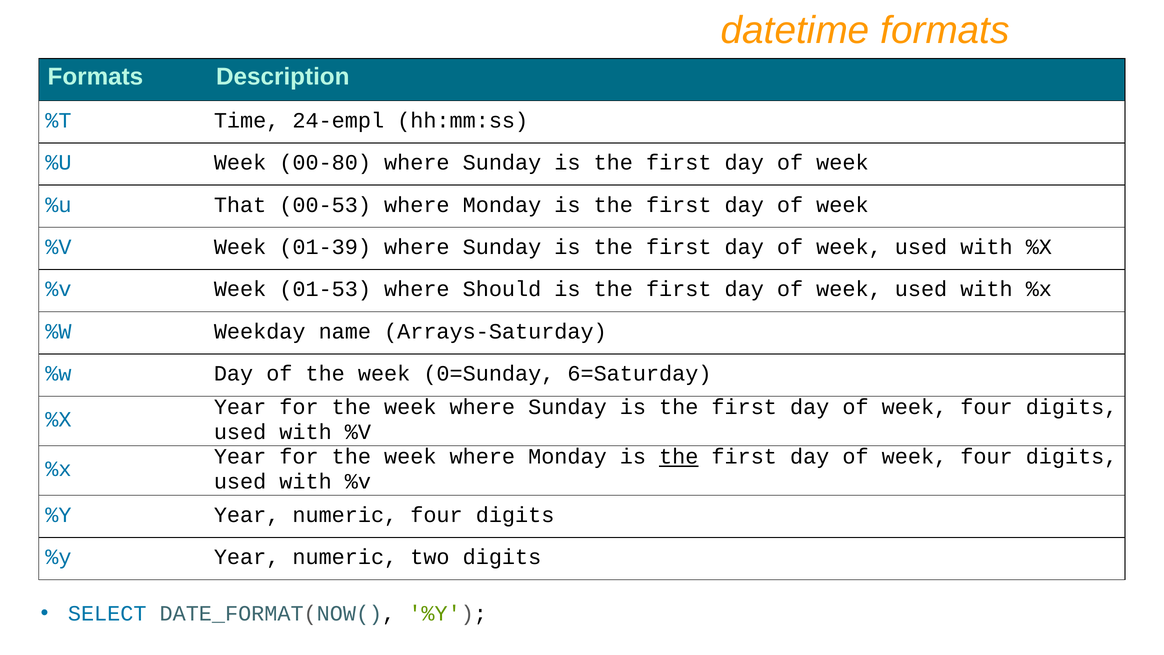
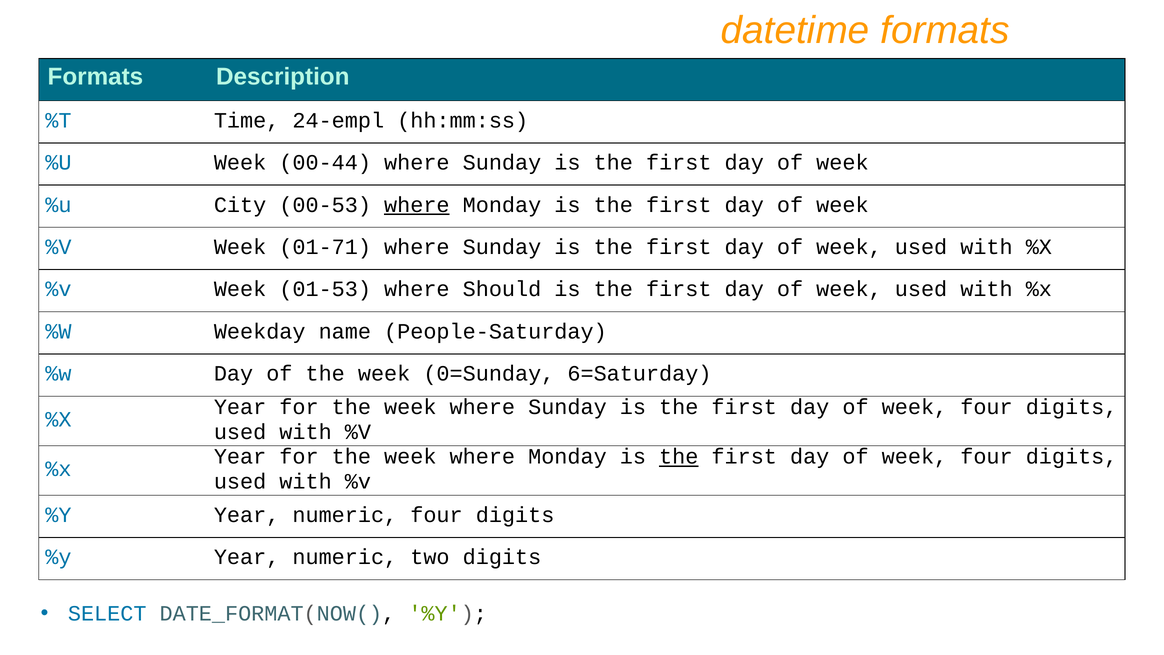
00-80: 00-80 -> 00-44 (325, 163)
That: That -> City (240, 205)
where underline: none -> present (417, 205)
01-39: 01-39 -> 01-71 (325, 247)
Arrays-Saturday: Arrays-Saturday -> People-Saturday (495, 331)
